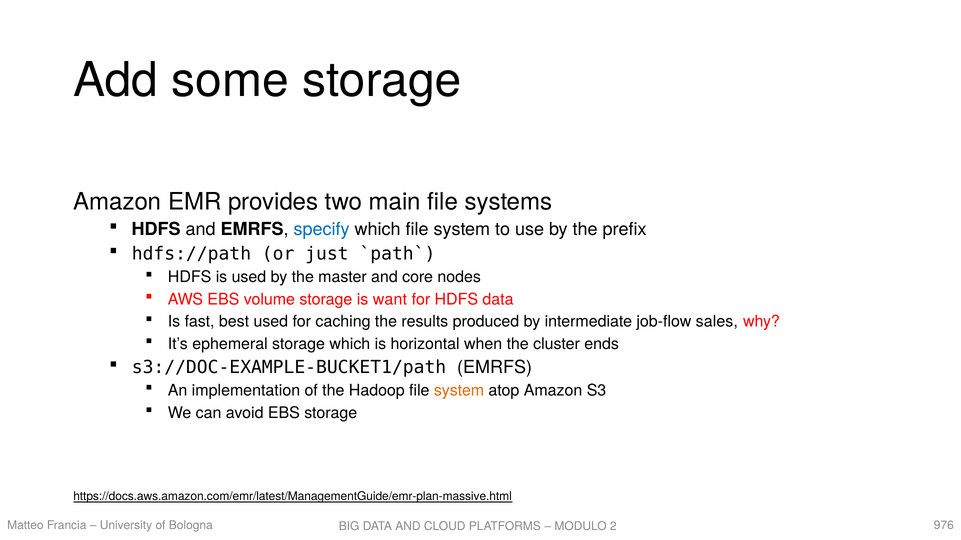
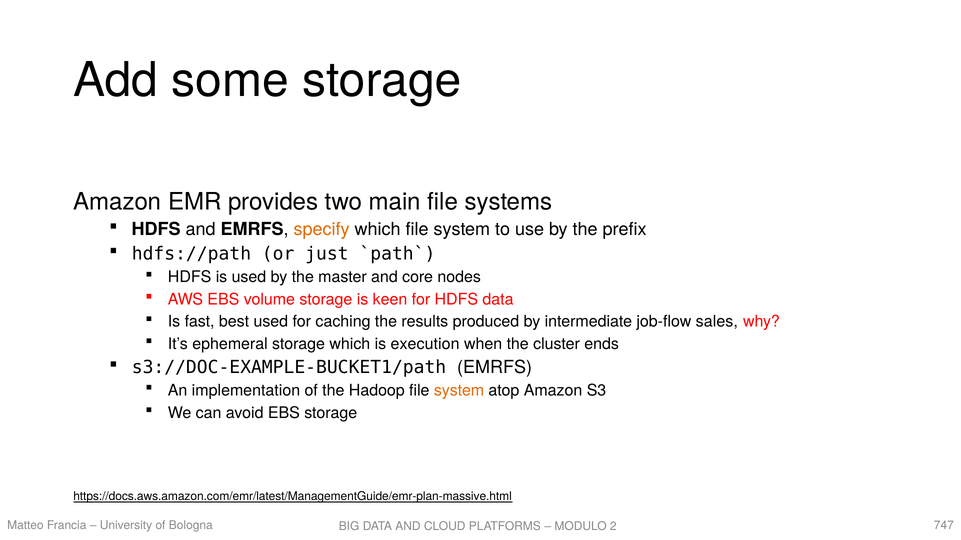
specify colour: blue -> orange (322, 230)
want: want -> keen (390, 300)
horizontal: horizontal -> execution (425, 344)
976: 976 -> 747 (944, 526)
